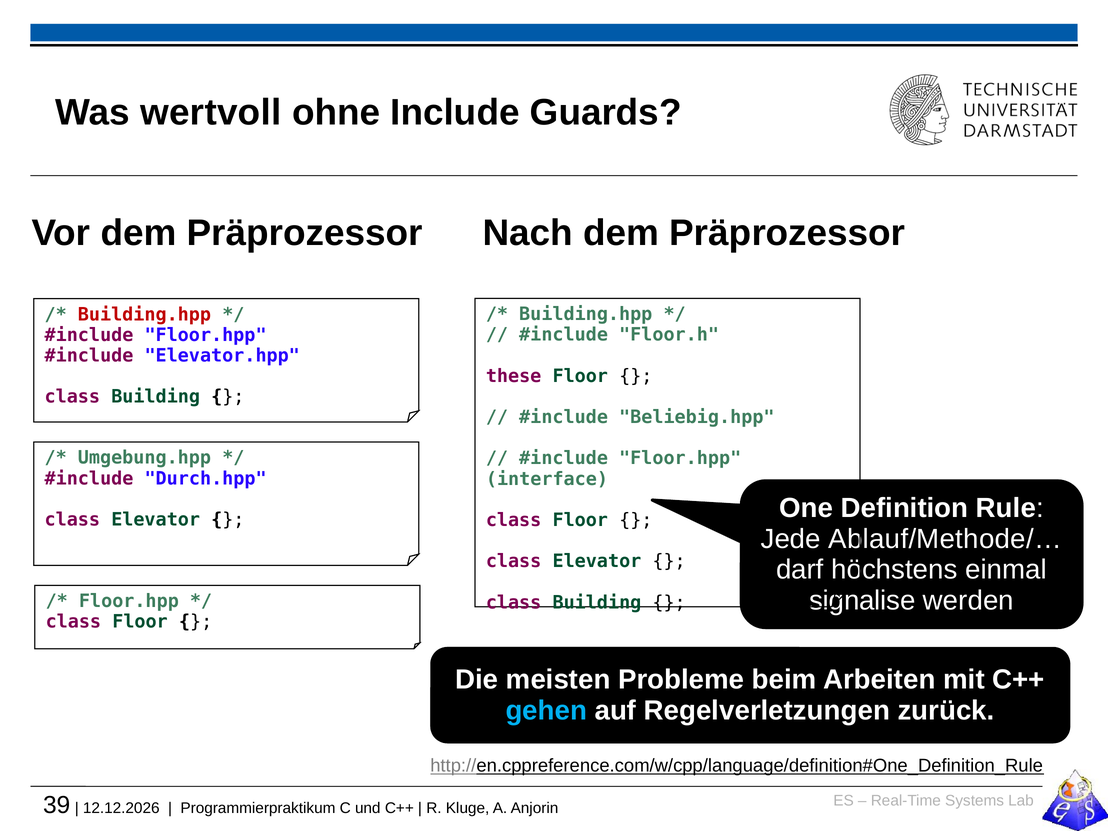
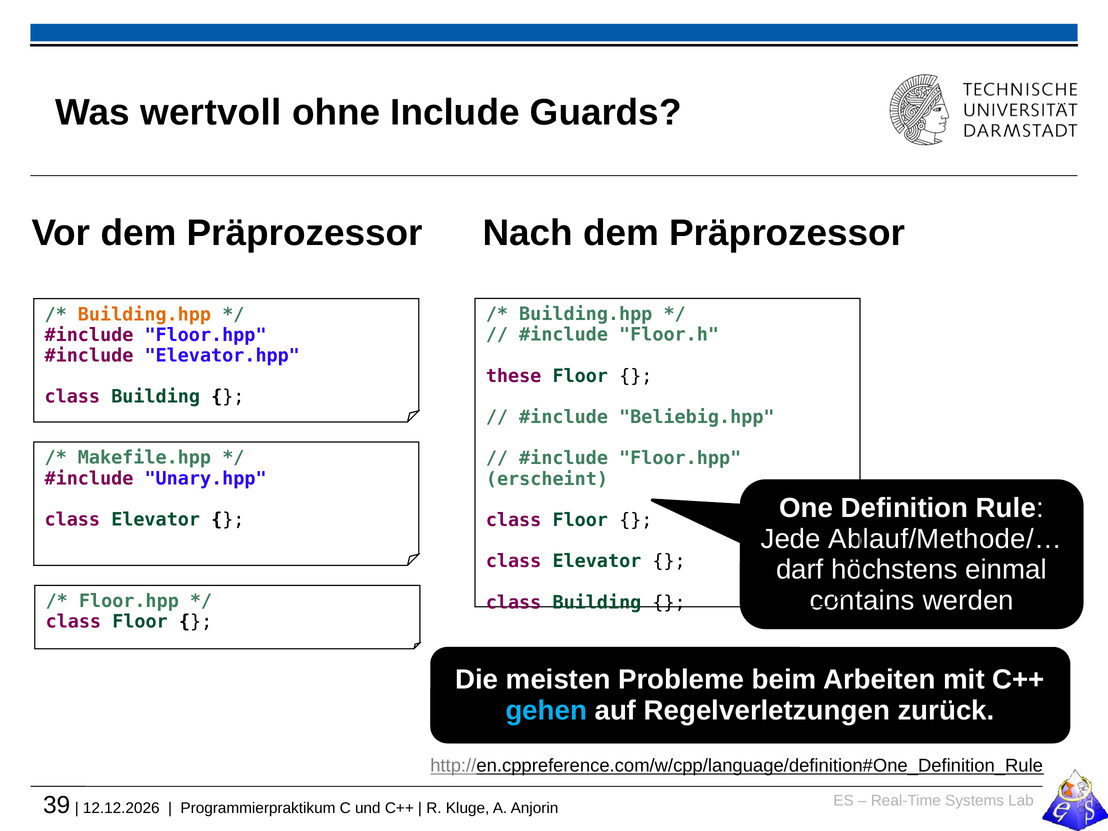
Building.hpp colour: red -> orange (144, 314)
Umgebung.hpp: Umgebung.hpp -> Makefile.hpp (144, 458)
Durch.hpp: Durch.hpp -> Unary.hpp (206, 478)
interface: interface -> erscheint (547, 479)
signalise: signalise -> contains (862, 601)
